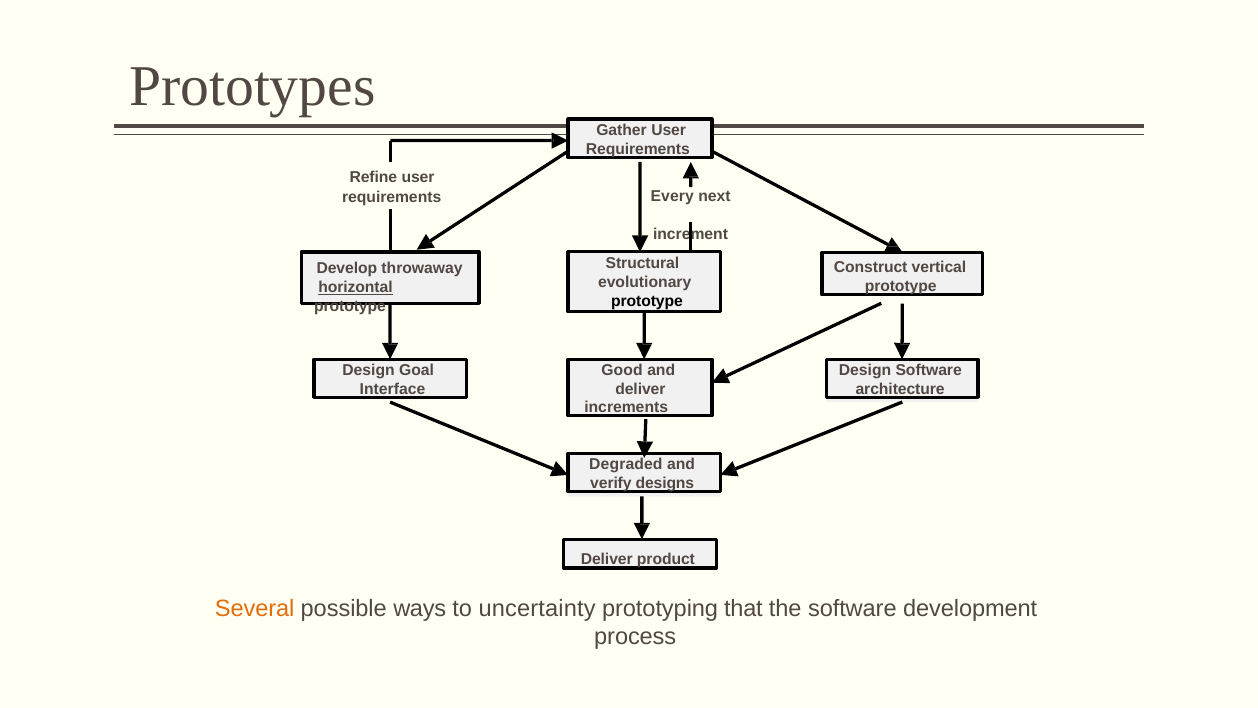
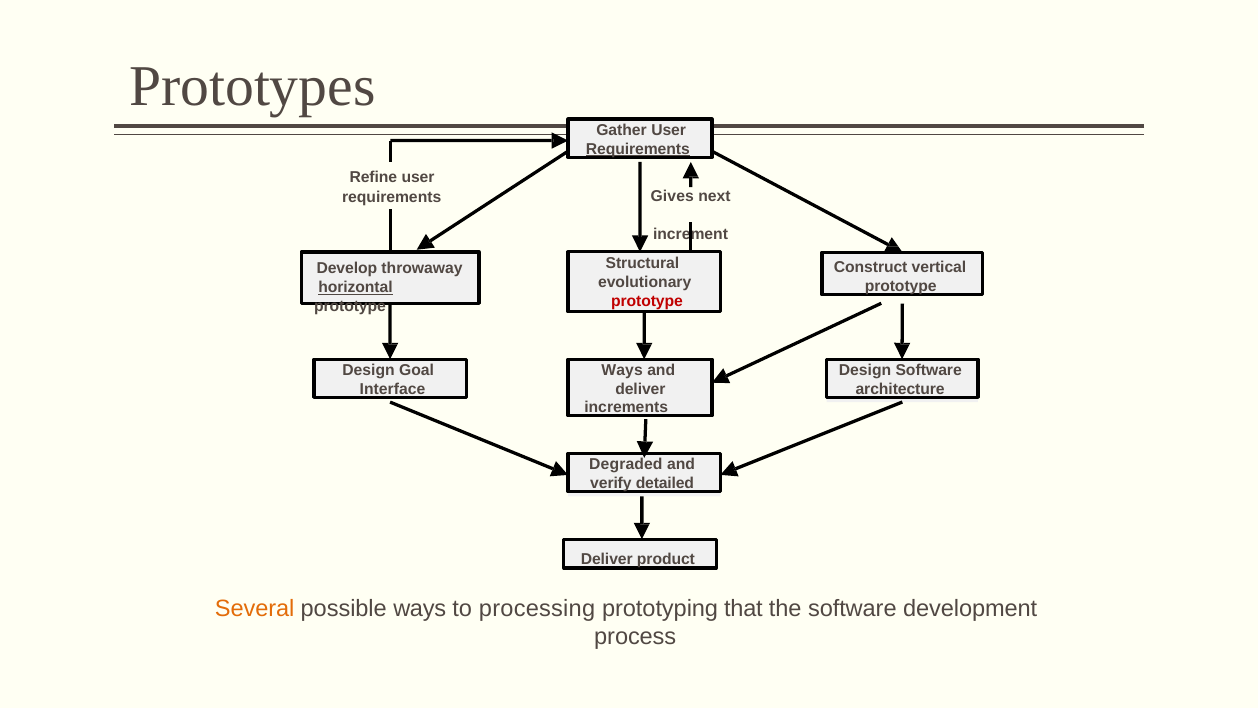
Requirements underline: none -> present (638, 149)
Every: Every -> Gives (672, 197)
prototype colour: black -> red (647, 301)
Good: Good -> Ways (622, 370)
designs: designs -> detailed (665, 483)
uncertainty: uncertainty -> processing (537, 608)
